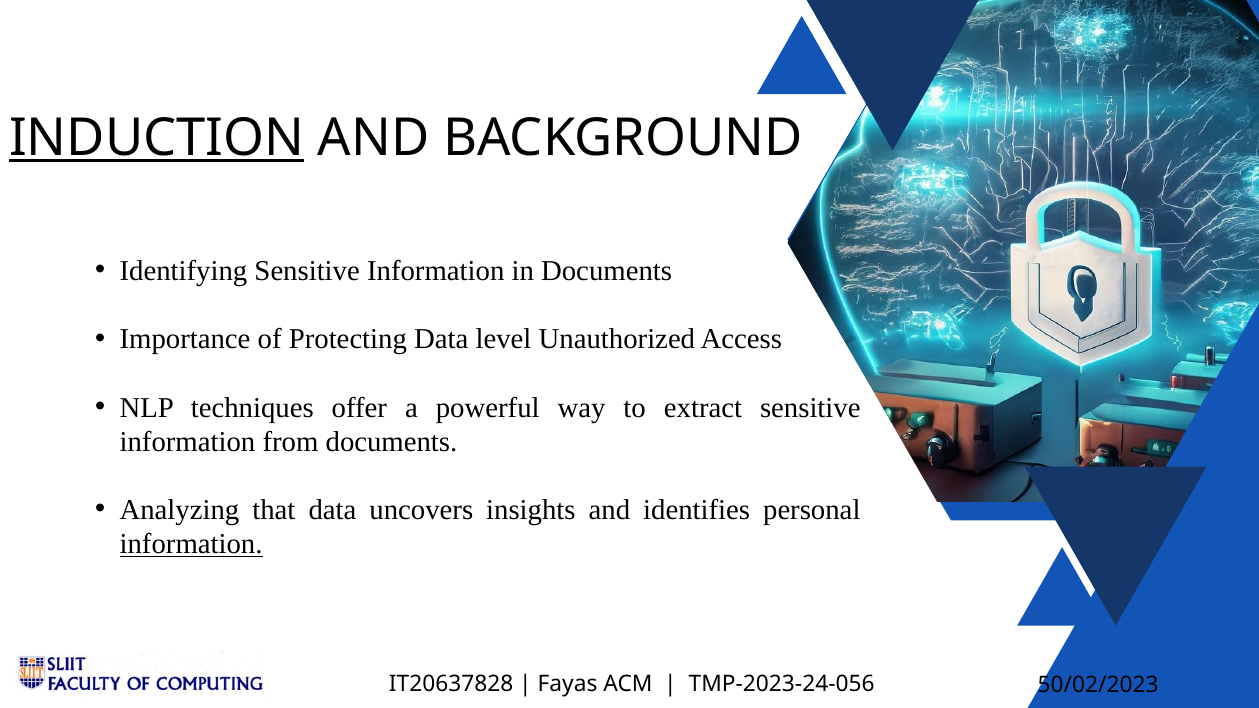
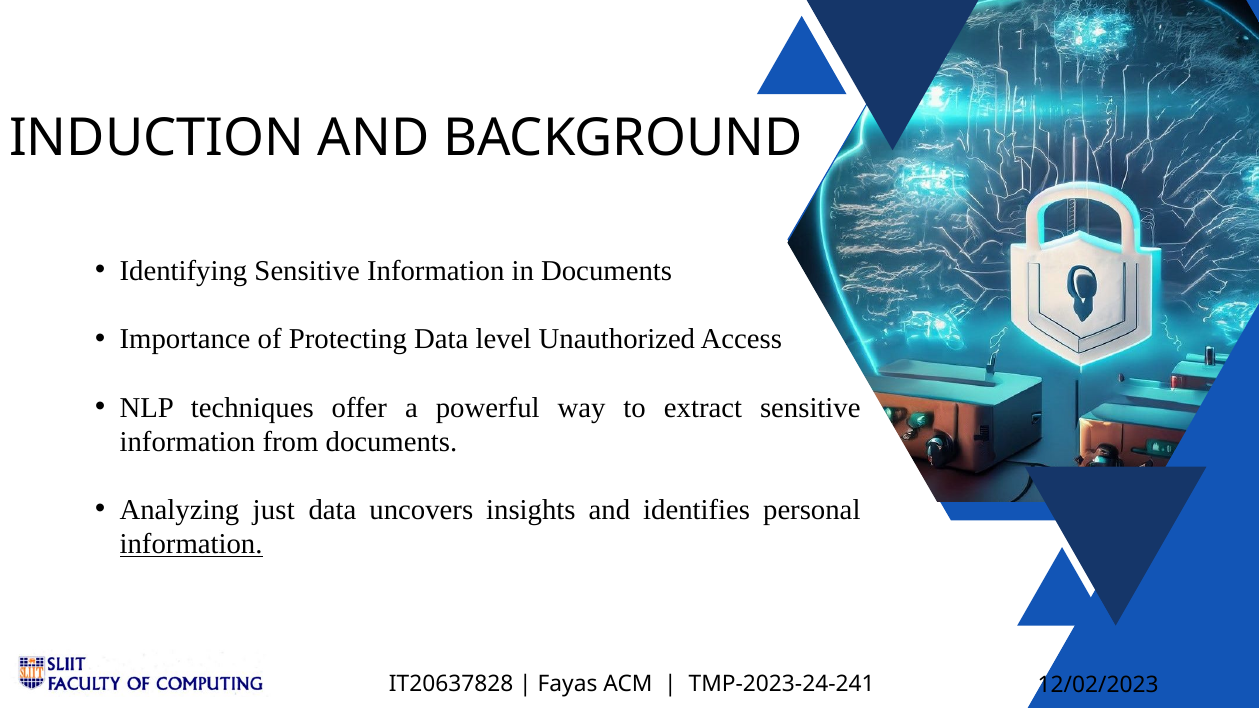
INDUCTION underline: present -> none (157, 138)
that: that -> just (274, 510)
TMP-2023-24-056: TMP-2023-24-056 -> TMP-2023-24-241 (782, 684)
50/02/2023: 50/02/2023 -> 12/02/2023 (1098, 686)
